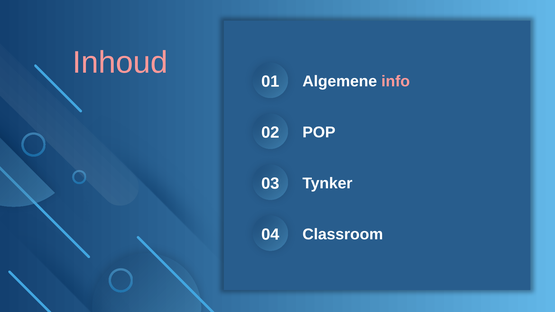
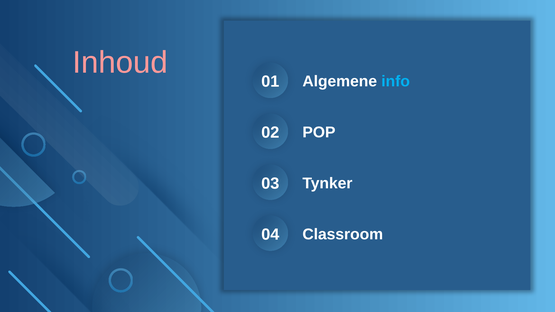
info colour: pink -> light blue (396, 81)
